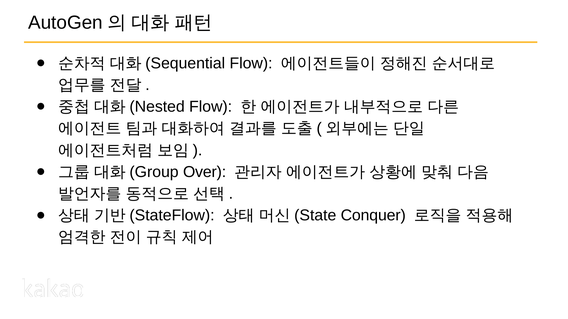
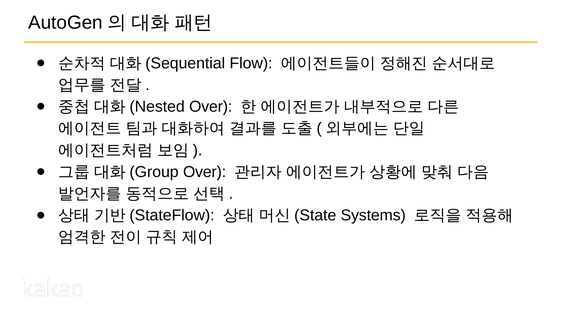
Flow: Flow -> Over (211, 107)
Conquer: Conquer -> Systems (373, 216)
